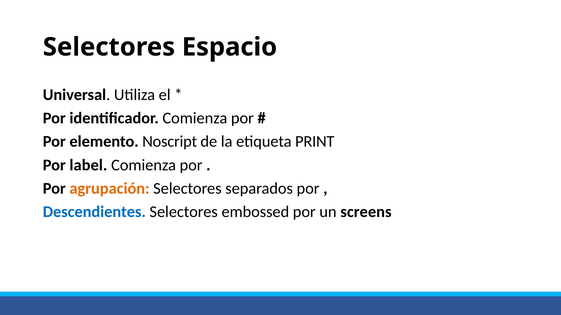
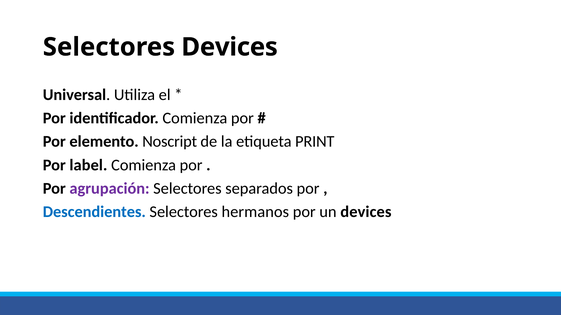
Selectores Espacio: Espacio -> Devices (230, 47)
agrupación colour: orange -> purple (110, 189)
embossed: embossed -> hermanos (255, 212)
un screens: screens -> devices (366, 212)
